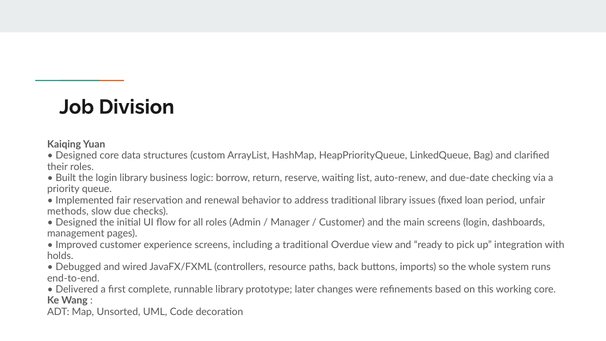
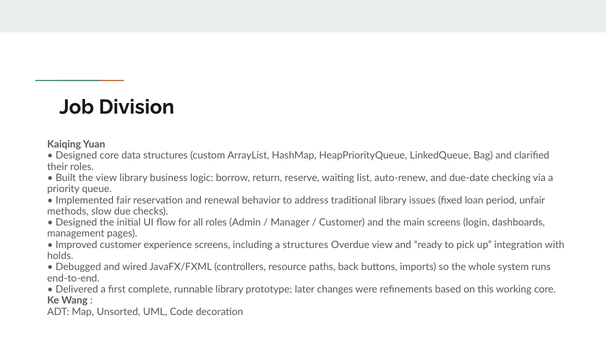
the login: login -> view (106, 178)
a traditional: traditional -> structures (305, 245)
